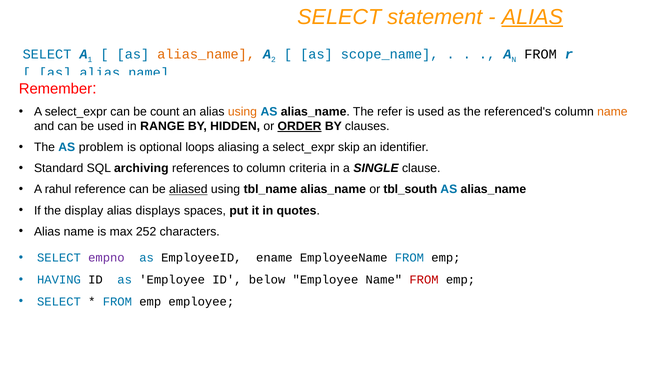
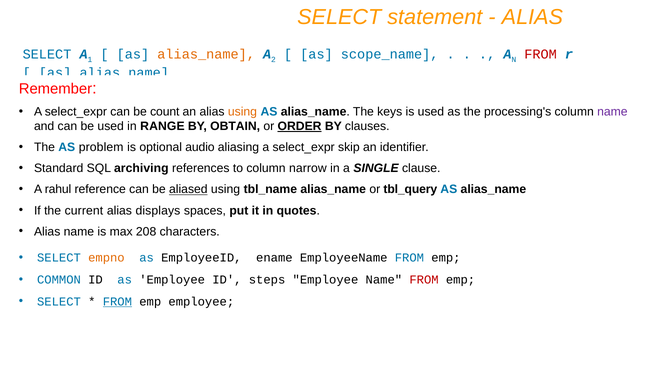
ALIAS underline: present -> none (532, 17)
FROM colour: black -> red (541, 55)
refer: refer -> keys (390, 112)
referenced's: referenced's -> processing's (518, 112)
name colour: orange -> purple (612, 112)
HIDDEN: HIDDEN -> OBTAIN (235, 126)
loops: loops -> audio (200, 147)
criteria: criteria -> narrow (308, 168)
tbl_south: tbl_south -> tbl_query (410, 190)
display: display -> current (84, 211)
252: 252 -> 208 (146, 232)
empno colour: purple -> orange (106, 258)
HAVING: HAVING -> COMMON (59, 280)
below: below -> steps (267, 280)
FROM underline: none -> present (117, 302)
